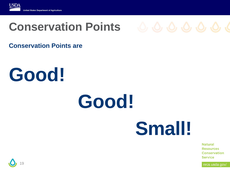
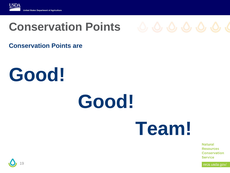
Small: Small -> Team (164, 128)
